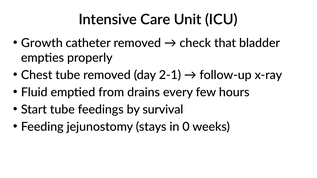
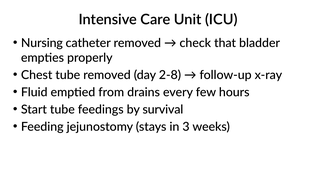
Growth: Growth -> Nursing (42, 43)
2-1: 2-1 -> 2-8 (170, 75)
0: 0 -> 3 (186, 127)
